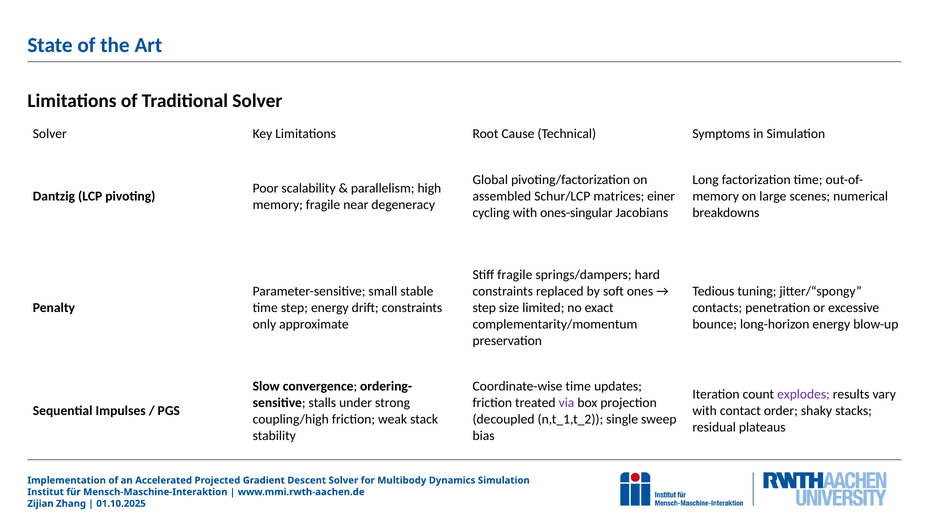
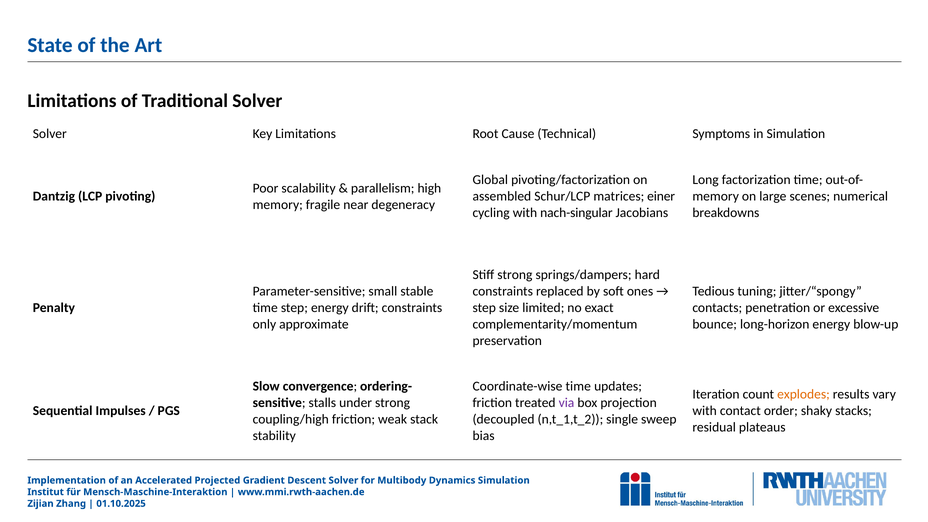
ones-singular: ones-singular -> nach-singular (576, 213)
Stiff fragile: fragile -> strong (515, 275)
explodes colour: purple -> orange (803, 394)
